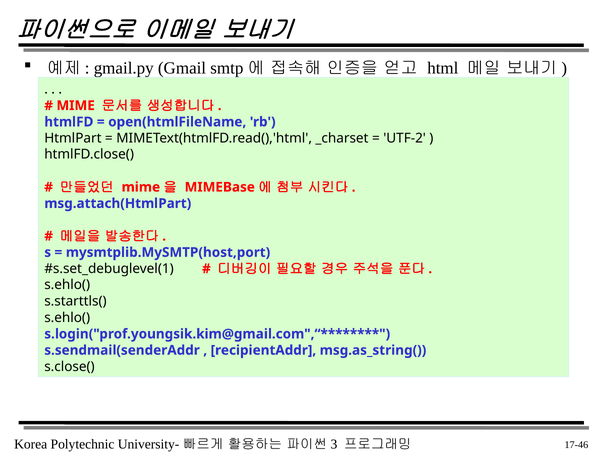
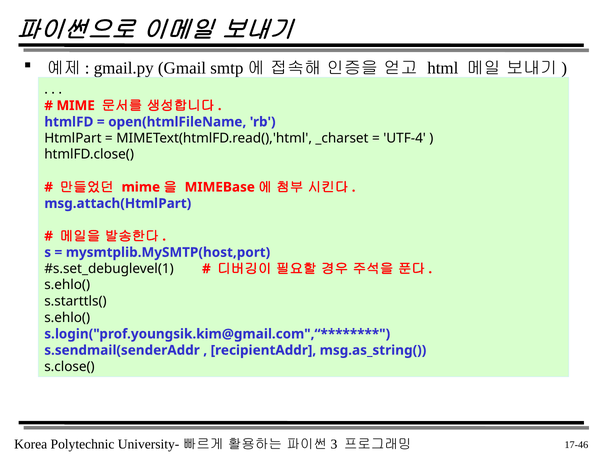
UTF-2: UTF-2 -> UTF-4 (405, 138)
